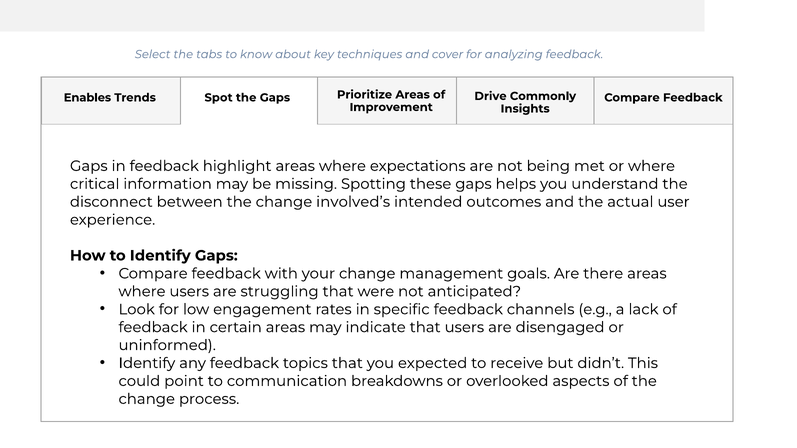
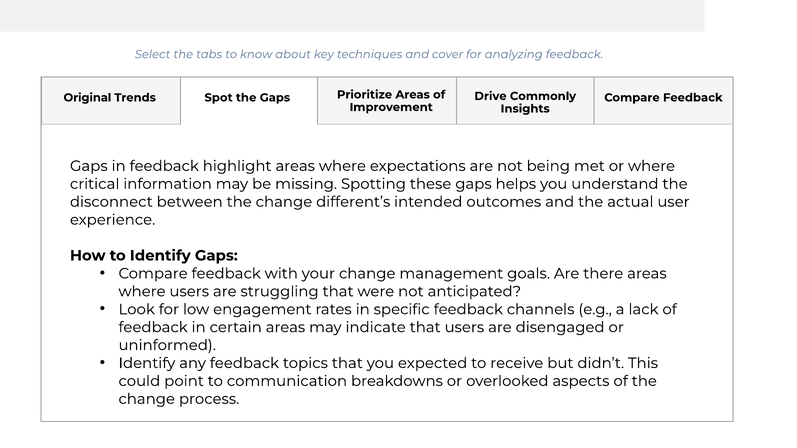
Enables: Enables -> Original (87, 98)
involved’s: involved’s -> different’s (353, 202)
